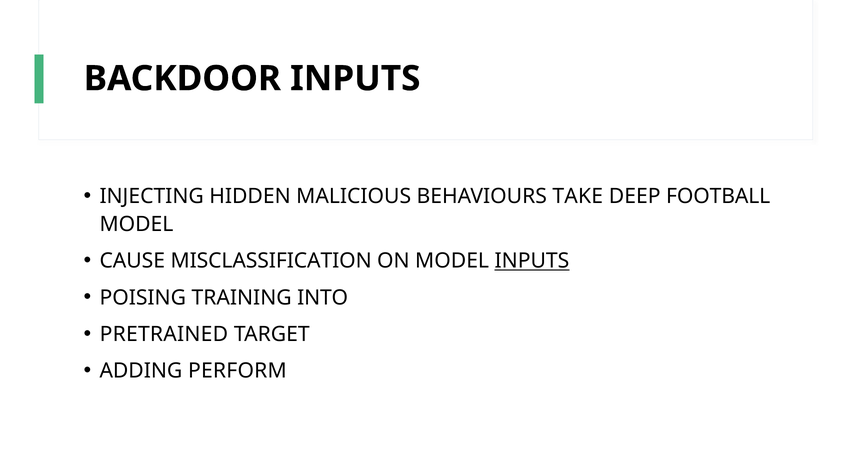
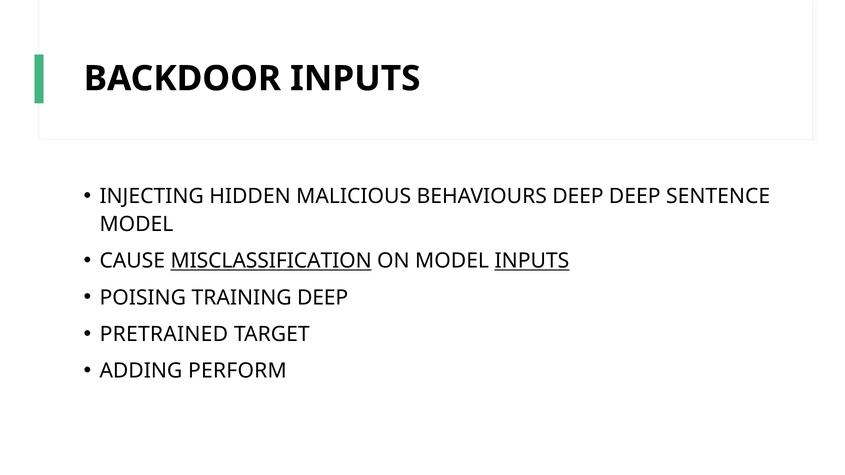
BEHAVIOURS TAKE: TAKE -> DEEP (578, 197)
FOOTBALL: FOOTBALL -> SENTENCE (718, 197)
MISCLASSIFICATION underline: none -> present (271, 261)
TRAINING INTO: INTO -> DEEP (323, 298)
